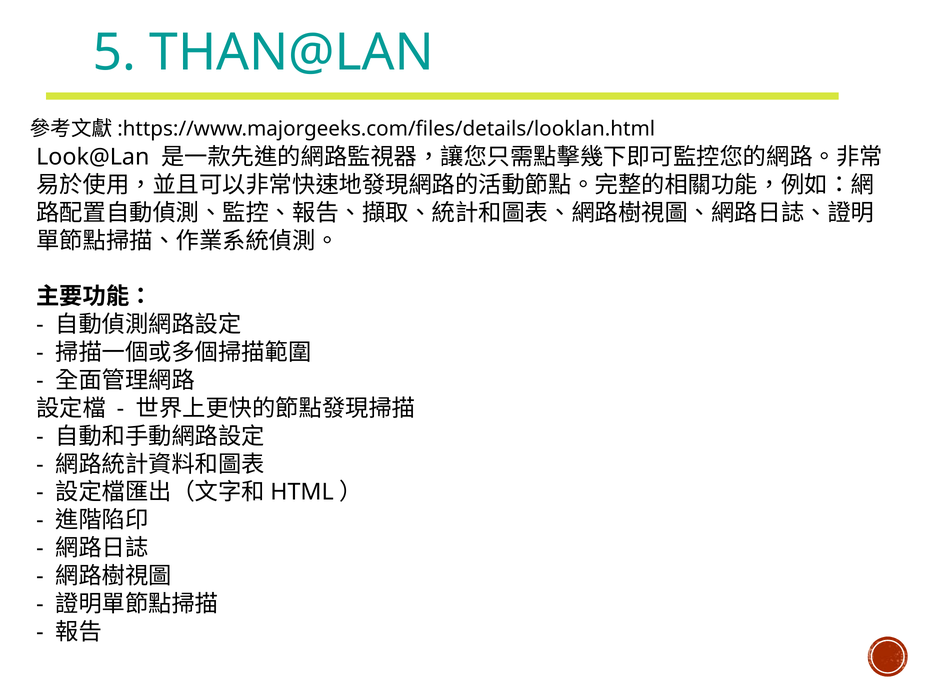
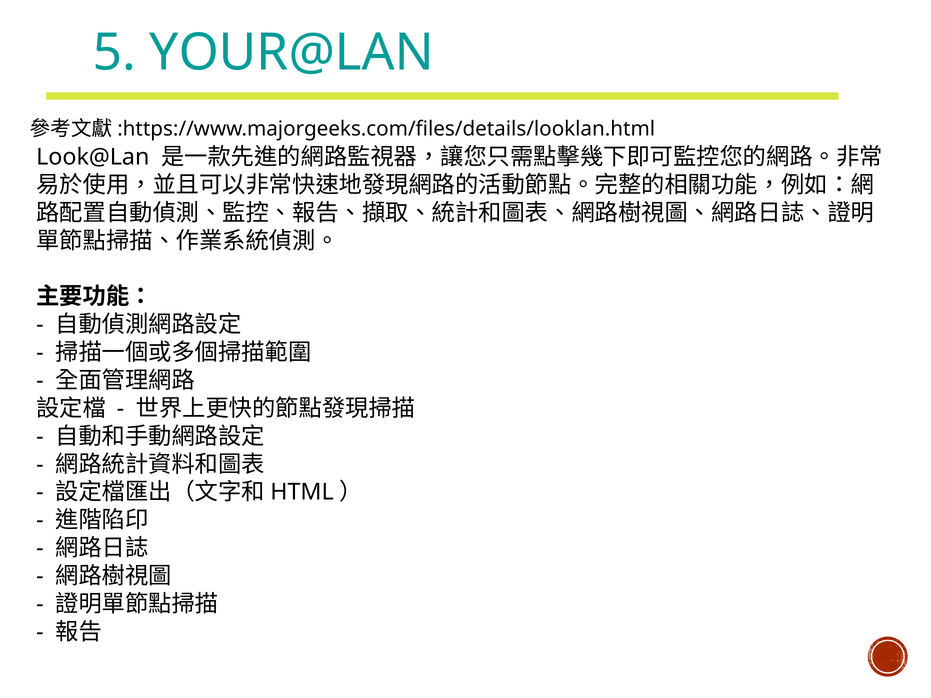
THAN@LAN: THAN@LAN -> YOUR@LAN (292, 53)
